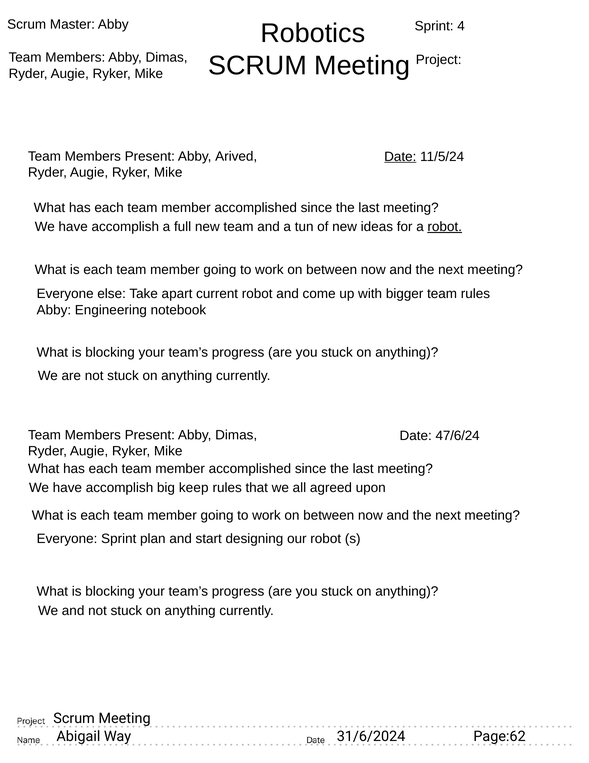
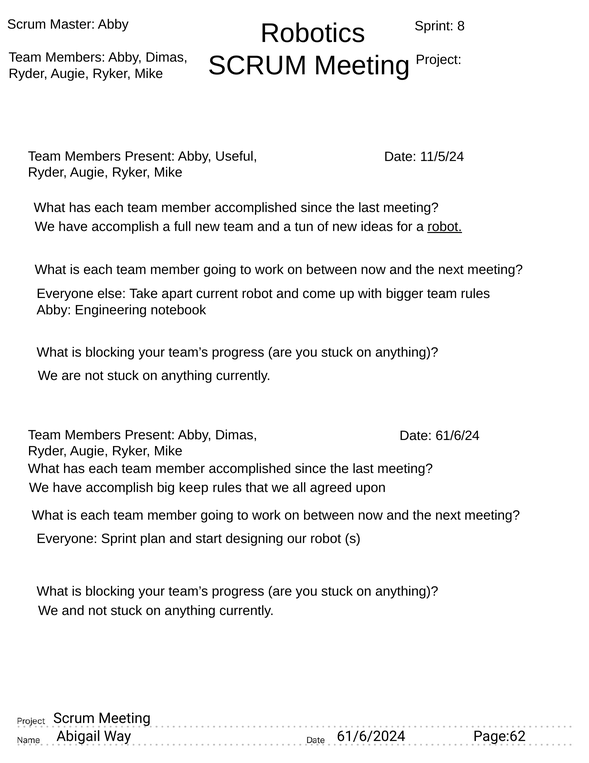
4: 4 -> 8 (461, 26)
Arived: Arived -> Useful (236, 156)
Date underline: present -> none (400, 156)
47/6/24: 47/6/24 -> 61/6/24 (458, 435)
31/6/2024: 31/6/2024 -> 61/6/2024 (371, 736)
